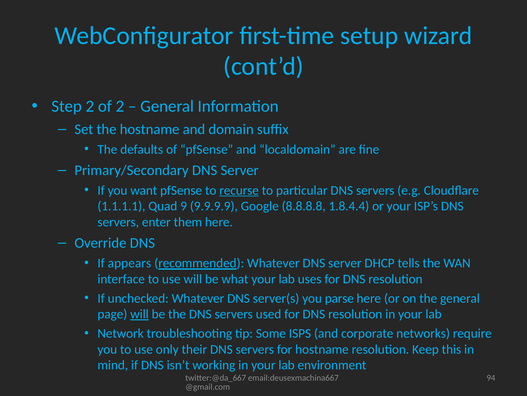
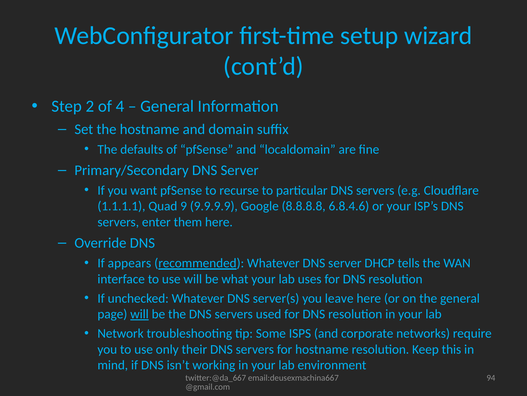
of 2: 2 -> 4 (120, 106)
recurse underline: present -> none (239, 190)
1.8.4.4: 1.8.4.4 -> 6.8.4.6 (349, 206)
parse: parse -> leave (339, 298)
